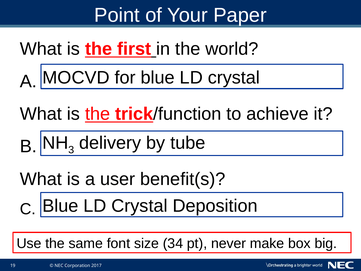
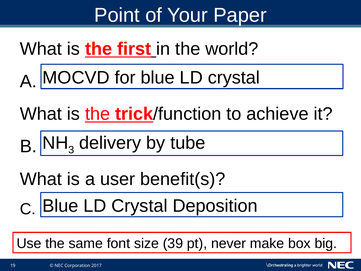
34: 34 -> 39 (173, 243)
